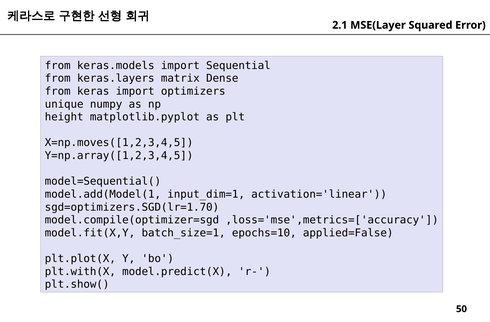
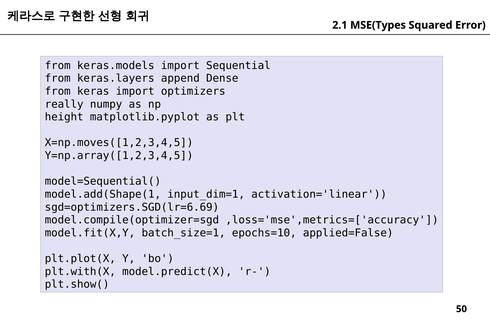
MSE(Layer: MSE(Layer -> MSE(Types (378, 25)
matrix: matrix -> append (180, 78)
unique: unique -> really (64, 104)
model.add(Model(1: model.add(Model(1 -> model.add(Shape(1 (103, 194)
sgd=optimizers.SGD(lr=1.70: sgd=optimizers.SGD(lr=1.70 -> sgd=optimizers.SGD(lr=6.69 (132, 207)
